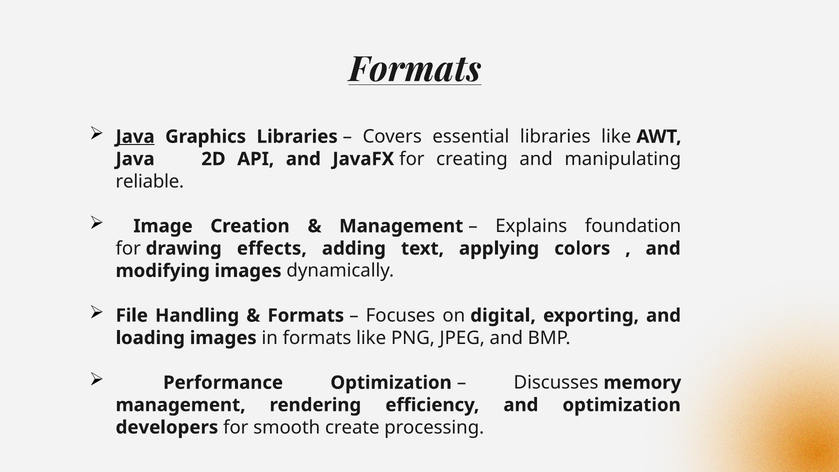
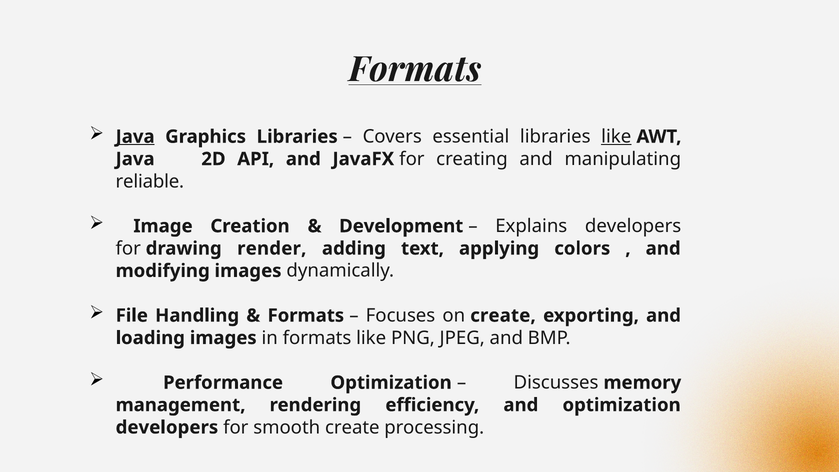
like underline: none -> present (616, 137)
Management: Management -> Development (401, 226)
Explains foundation: foundation -> developers (633, 226)
effects: effects -> render (272, 248)
on digital: digital -> create (503, 316)
